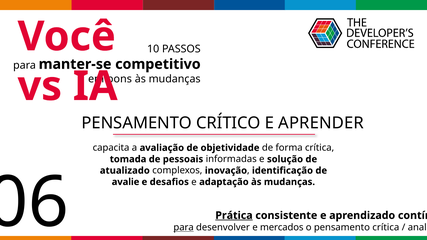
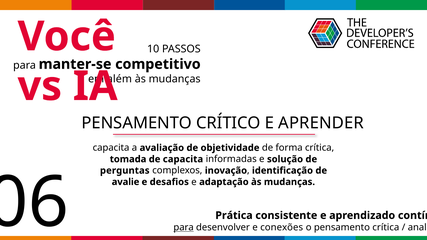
bons: bons -> além (119, 79)
de pessoais: pessoais -> capacita (183, 159)
atualizado: atualizado -> perguntas (125, 171)
Prática underline: present -> none (234, 216)
mercados: mercados -> conexões (282, 228)
